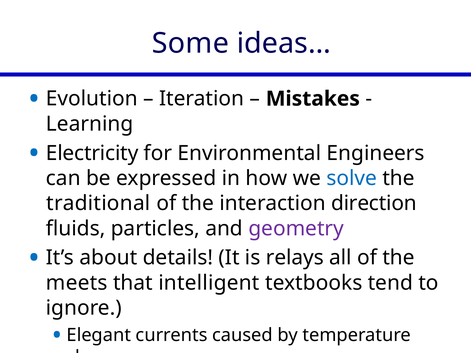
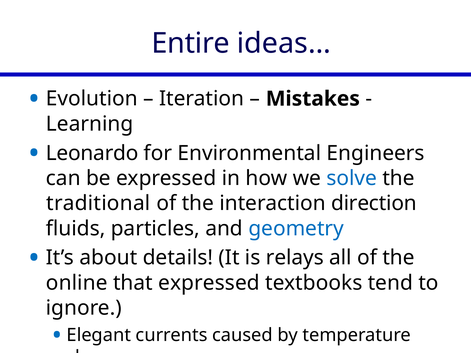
Some: Some -> Entire (191, 43)
Electricity: Electricity -> Leonardo (92, 153)
geometry colour: purple -> blue (296, 229)
meets: meets -> online (77, 283)
that intelligent: intelligent -> expressed (209, 283)
